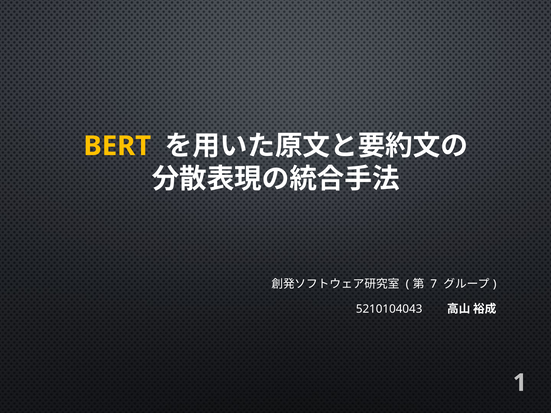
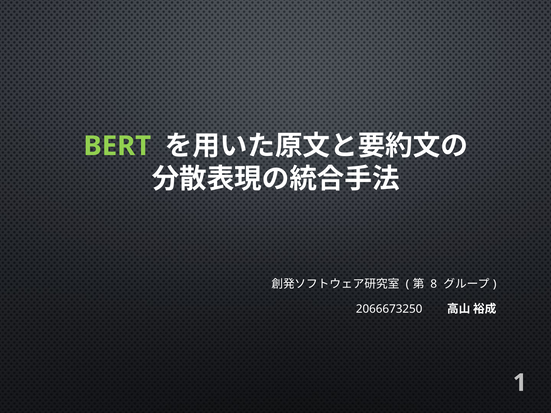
BERT colour: yellow -> light green (117, 146)
7: 7 -> 8 (434, 284)
5210104043: 5210104043 -> 2066673250 (389, 309)
